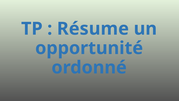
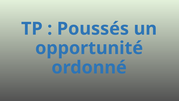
Résume: Résume -> Poussés (93, 29)
